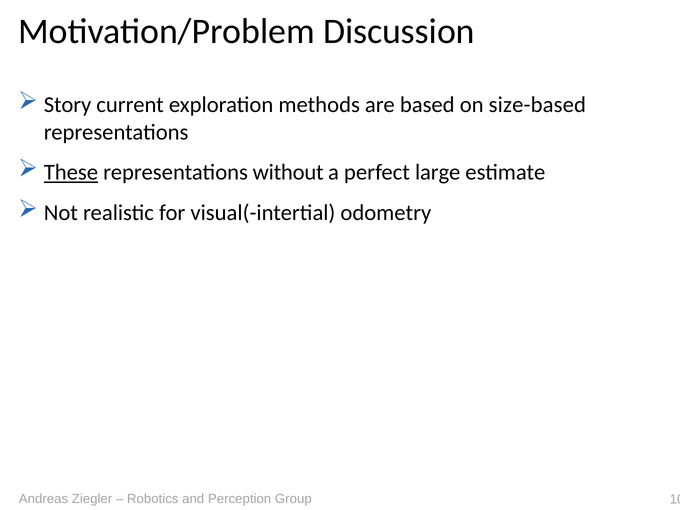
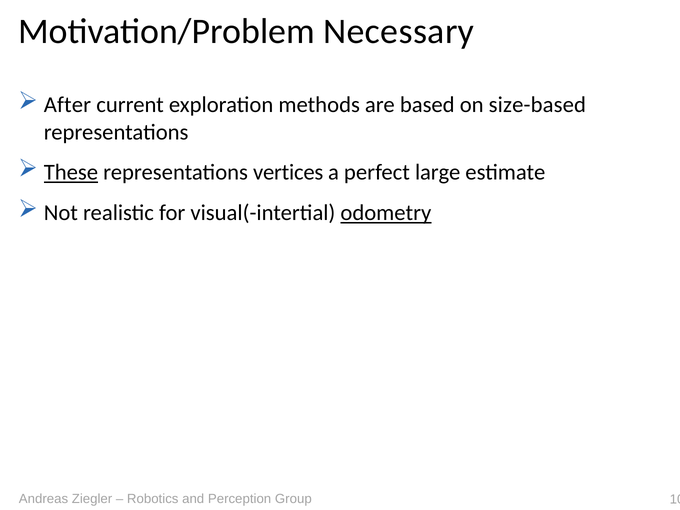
Discussion: Discussion -> Necessary (399, 32)
Story: Story -> After (67, 105)
without: without -> vertices (288, 172)
odometry underline: none -> present (386, 213)
